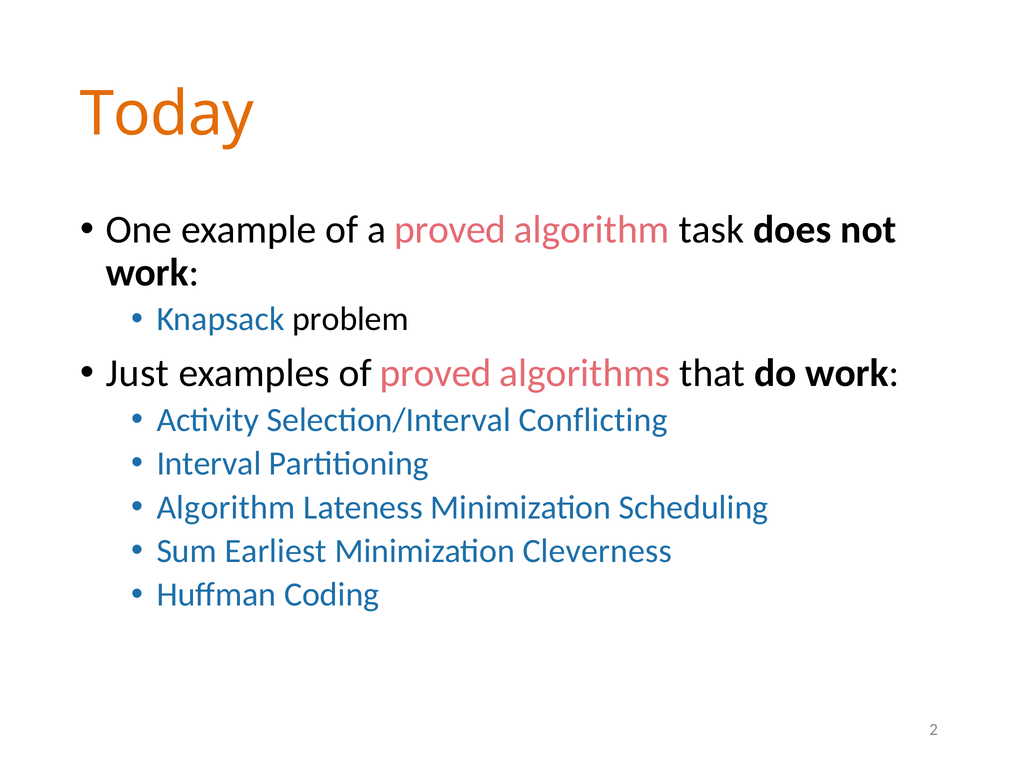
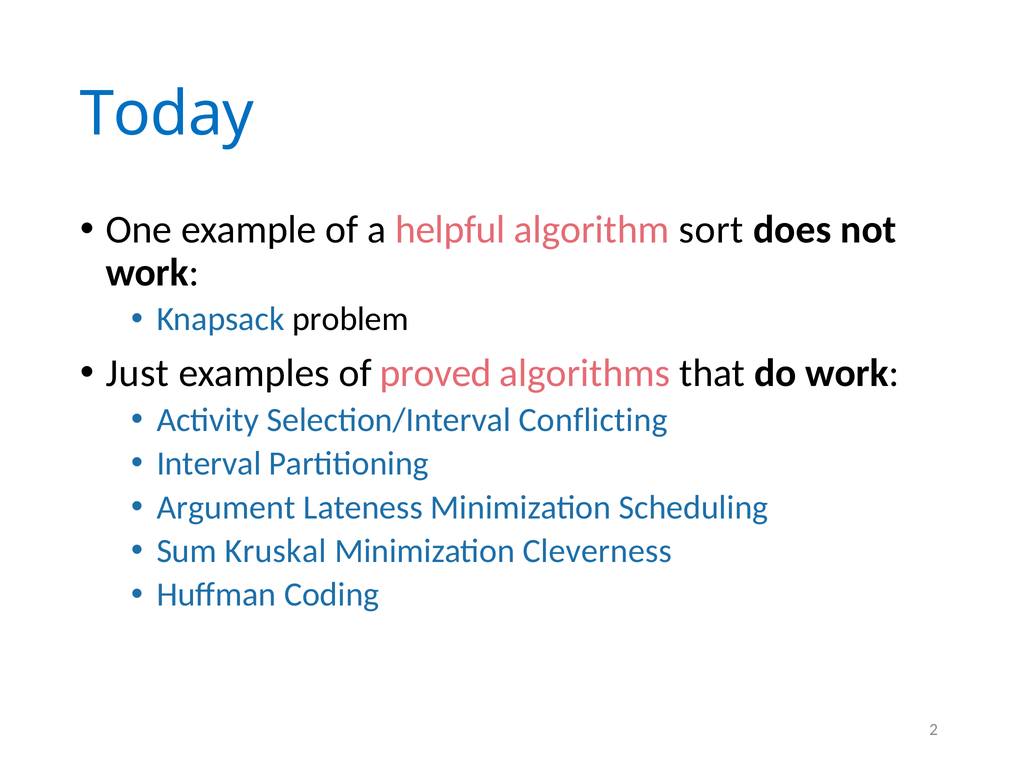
Today colour: orange -> blue (167, 114)
a proved: proved -> helpful (450, 229)
task: task -> sort (711, 229)
Algorithm: Algorithm -> Argument (226, 507)
Earliest: Earliest -> Kruskal (276, 551)
